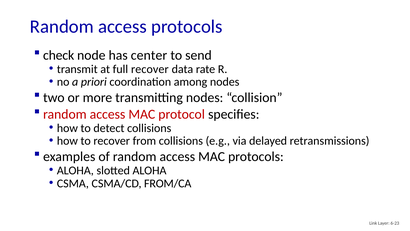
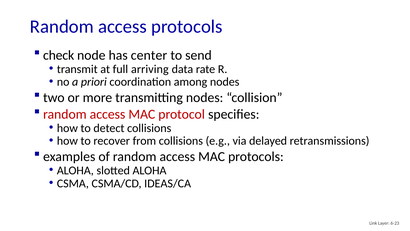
full recover: recover -> arriving (150, 69)
FROM/CA: FROM/CA -> IDEAS/CA (168, 183)
